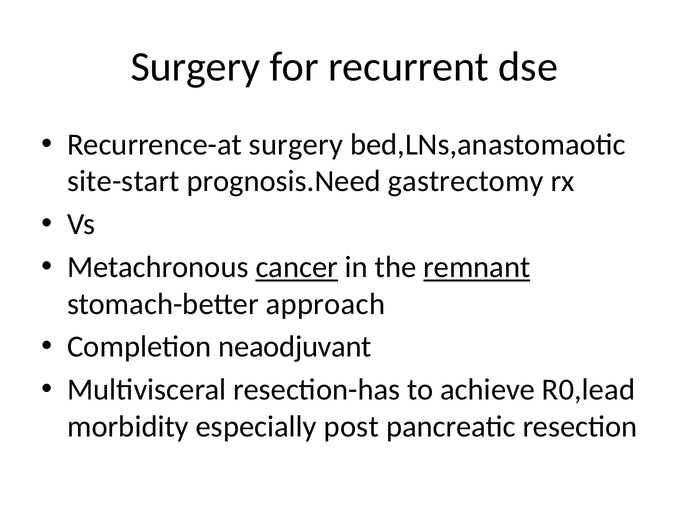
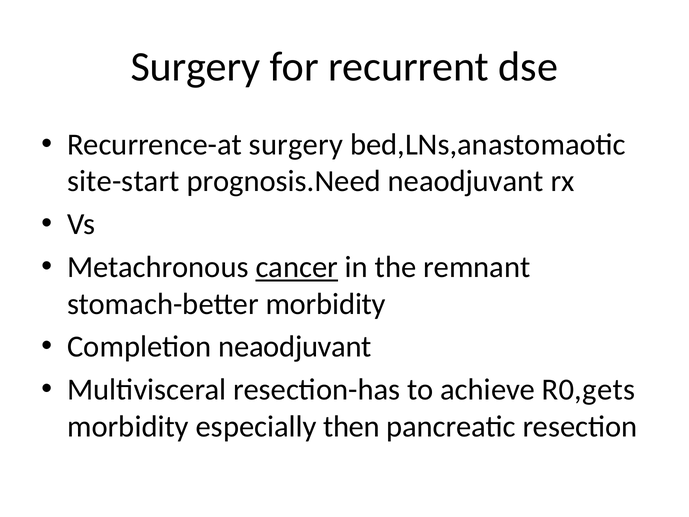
prognosis.Need gastrectomy: gastrectomy -> neaodjuvant (466, 181)
remnant underline: present -> none (477, 267)
stomach-better approach: approach -> morbidity (326, 304)
R0,lead: R0,lead -> R0,gets (588, 390)
post: post -> then (352, 426)
